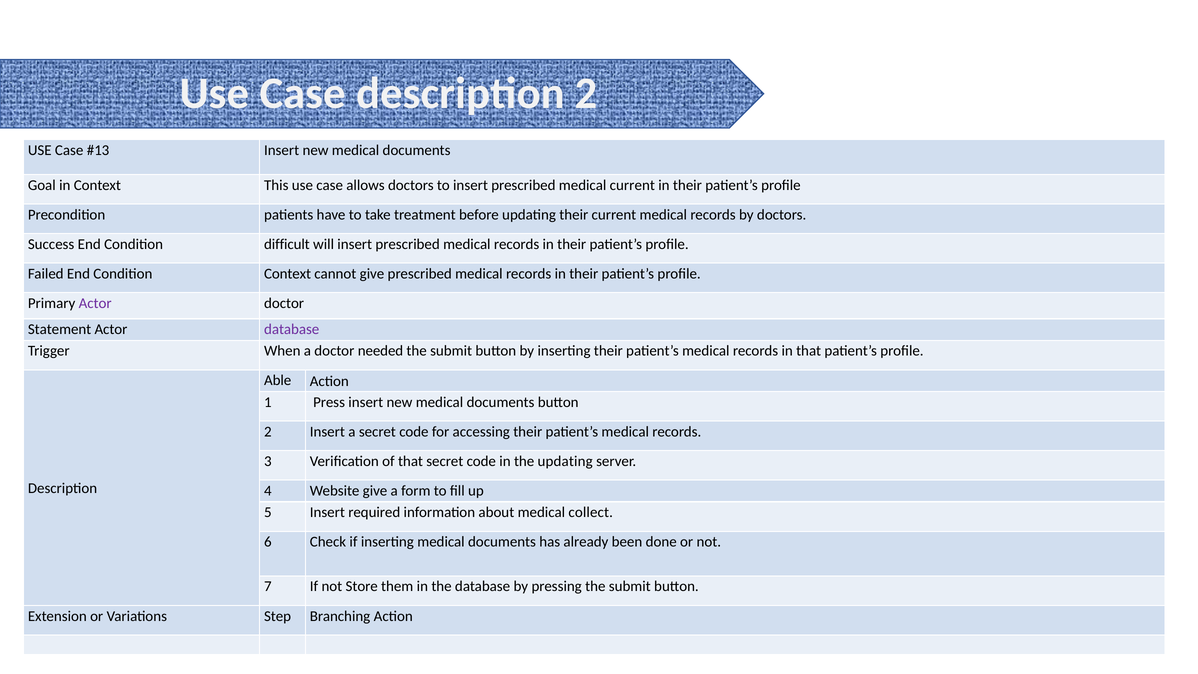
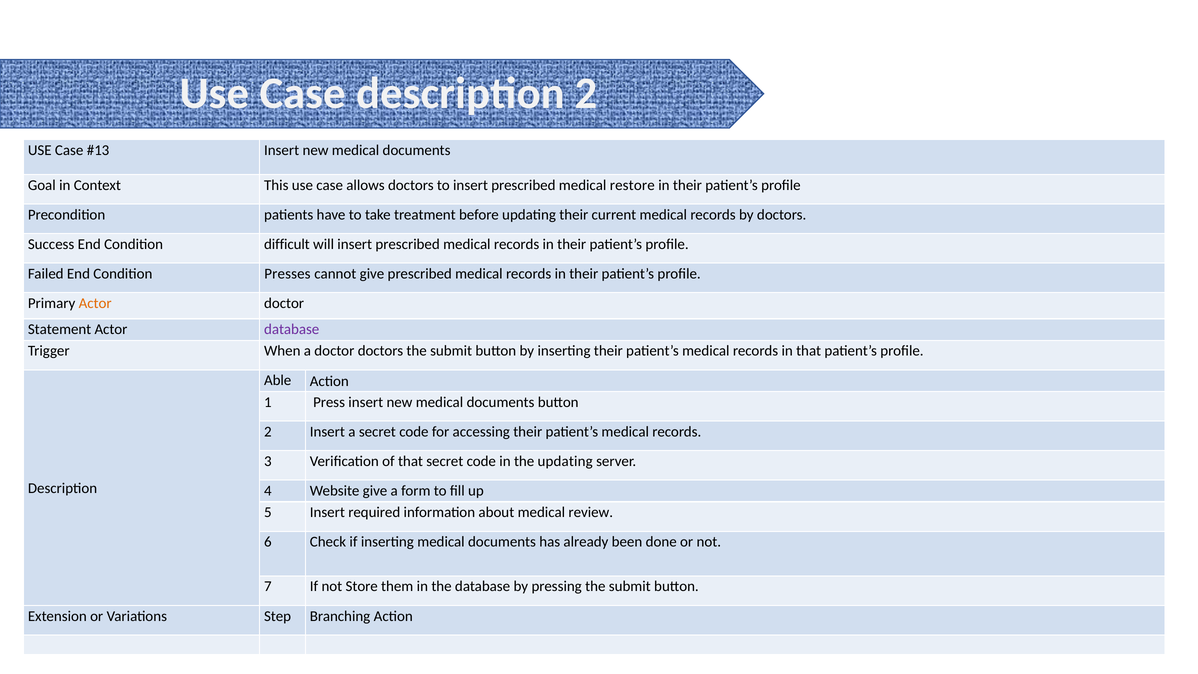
medical current: current -> restore (632, 185)
Condition Context: Context -> Presses (287, 274)
Actor colour: purple -> orange (95, 303)
doctor needed: needed -> doctors (380, 351)
collect: collect -> review (591, 512)
